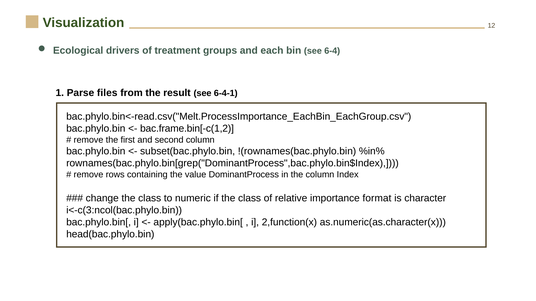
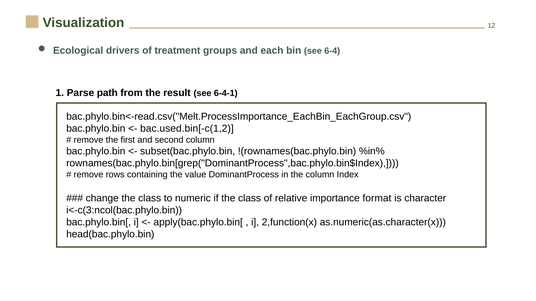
files: files -> path (107, 93)
bac.frame.bin[-c(1,2: bac.frame.bin[-c(1,2 -> bac.used.bin[-c(1,2 (187, 129)
